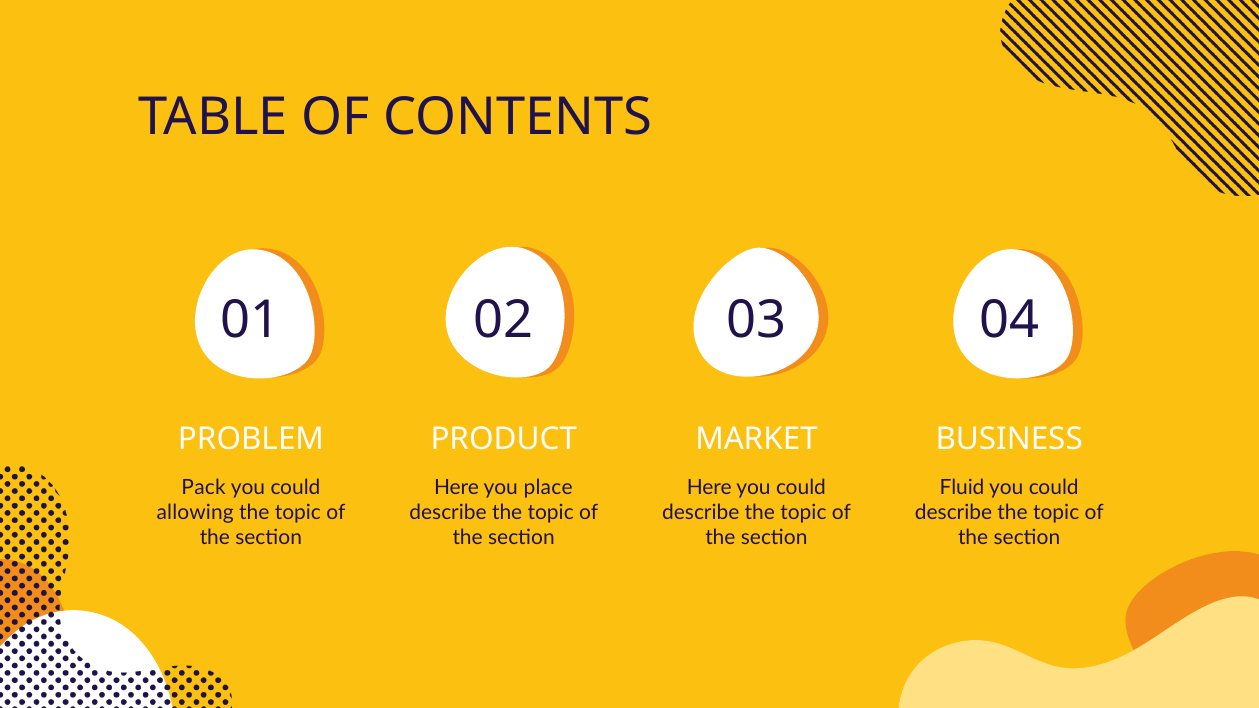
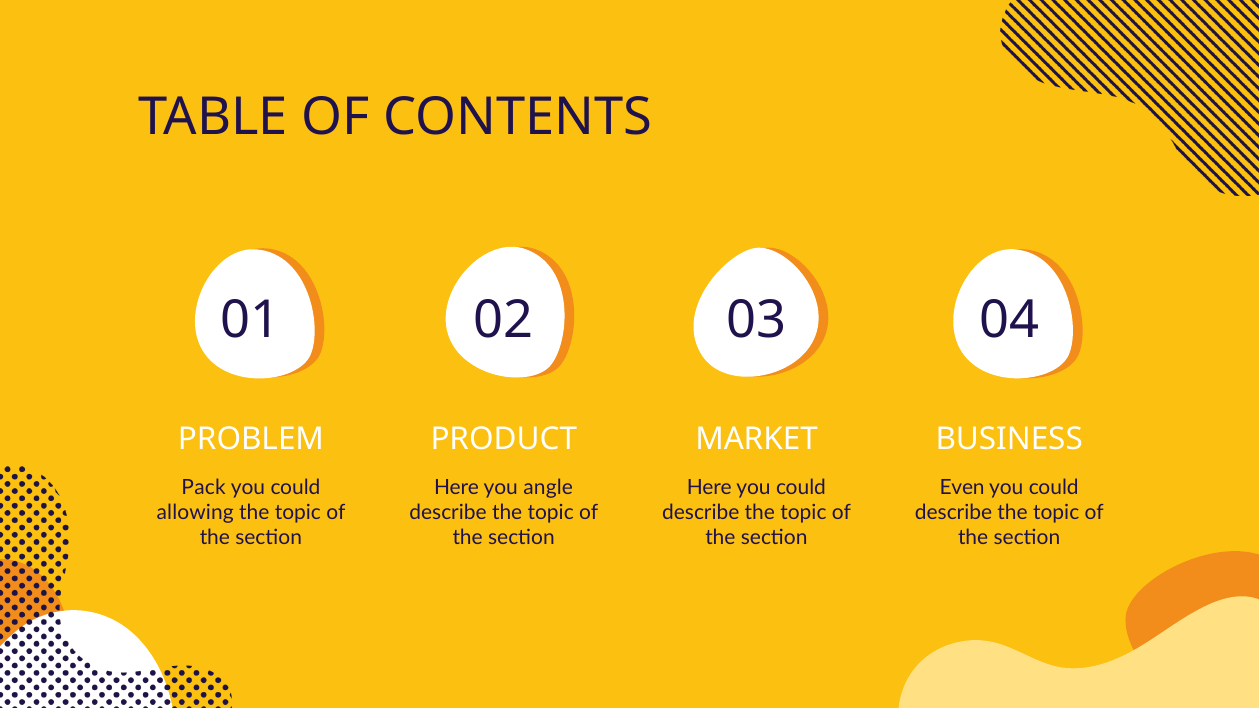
place: place -> angle (548, 488)
Fluid: Fluid -> Even (962, 488)
